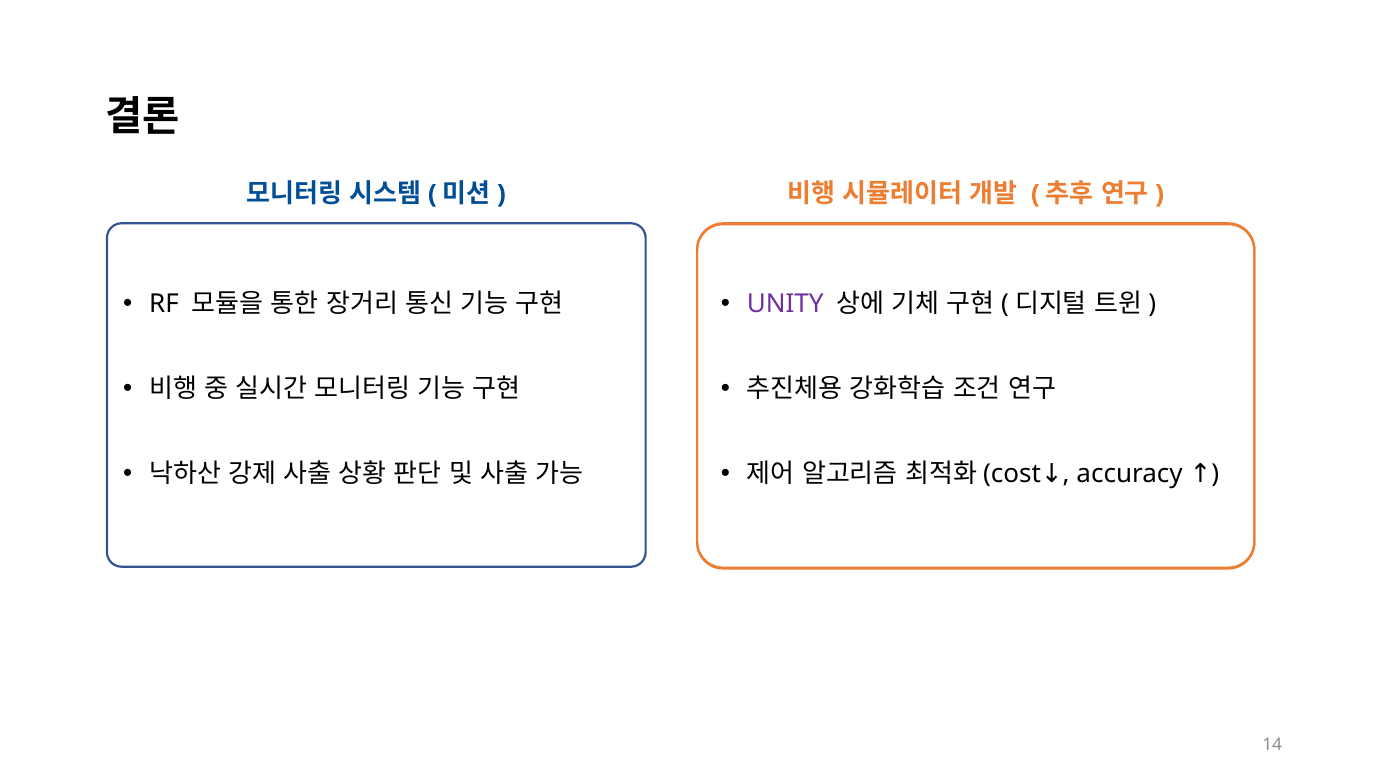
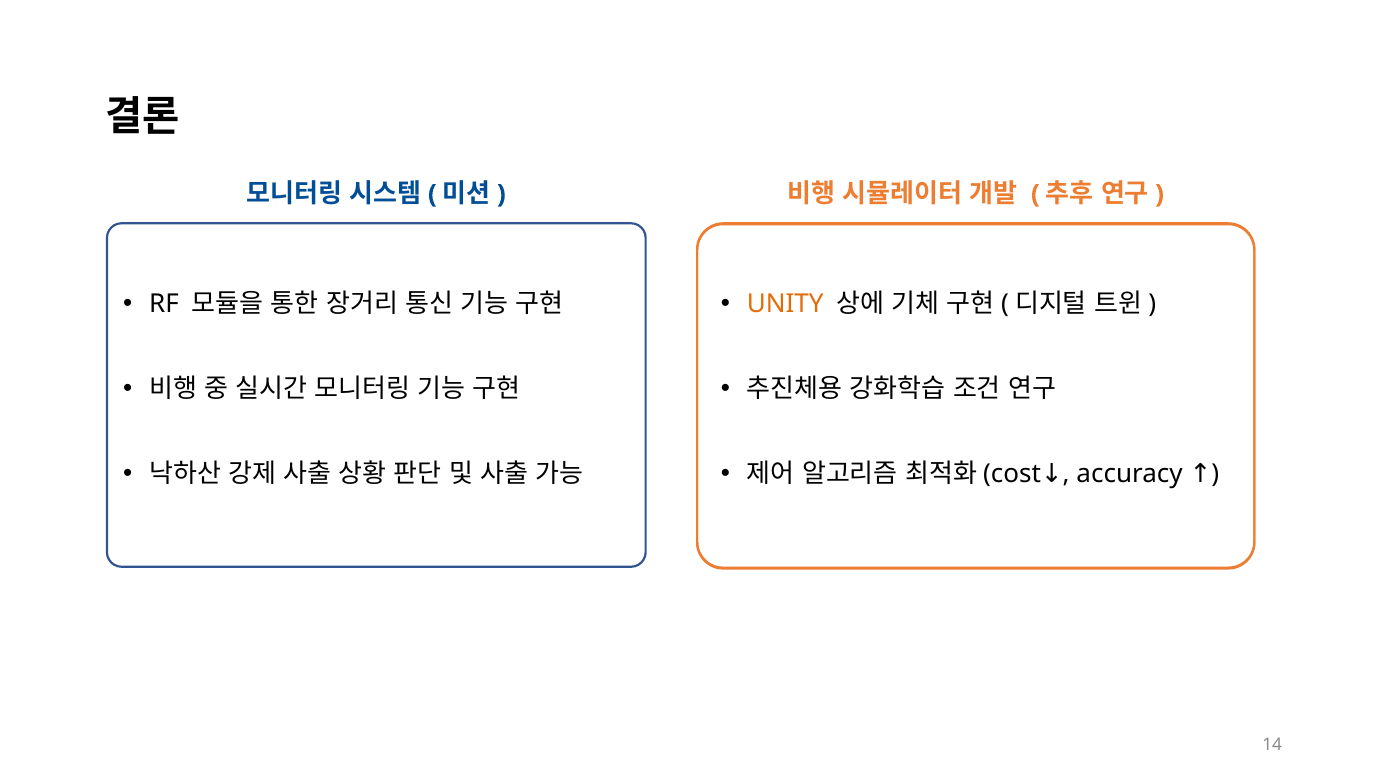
UNITY colour: purple -> orange (785, 304)
